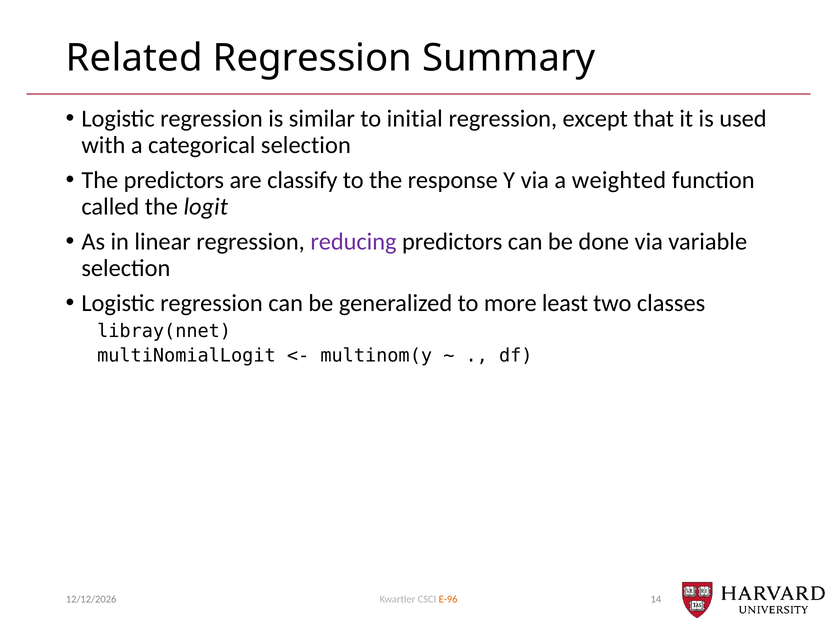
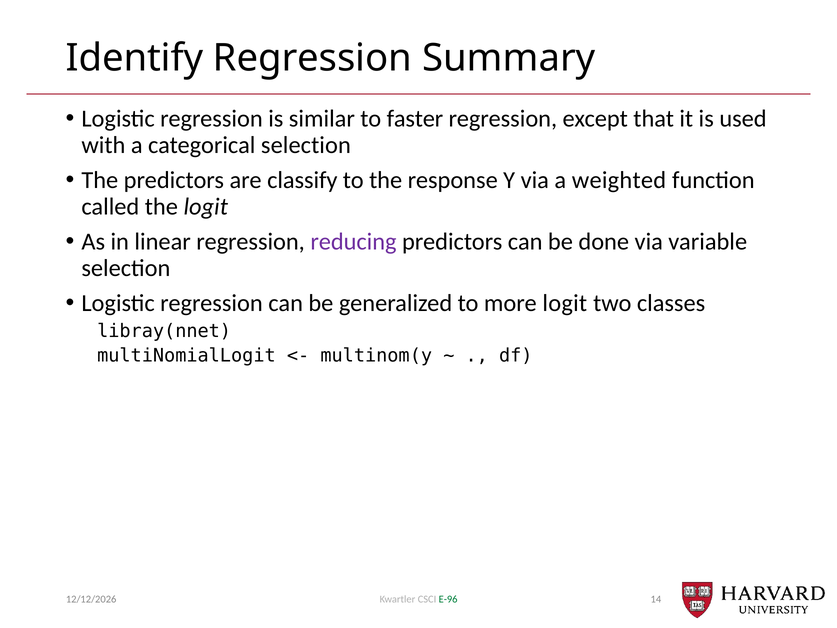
Related: Related -> Identify (134, 58)
initial: initial -> faster (415, 119)
more least: least -> logit (565, 303)
E-96 colour: orange -> green (448, 599)
